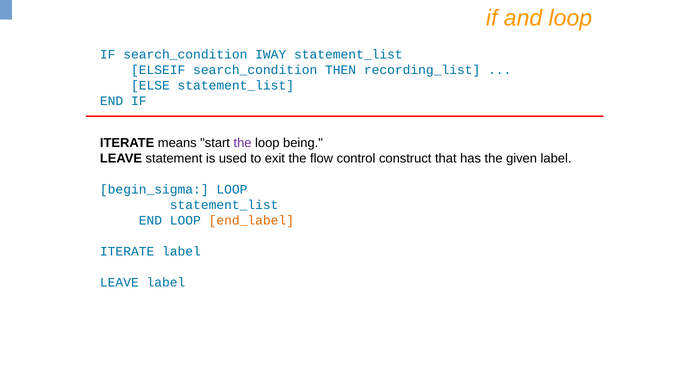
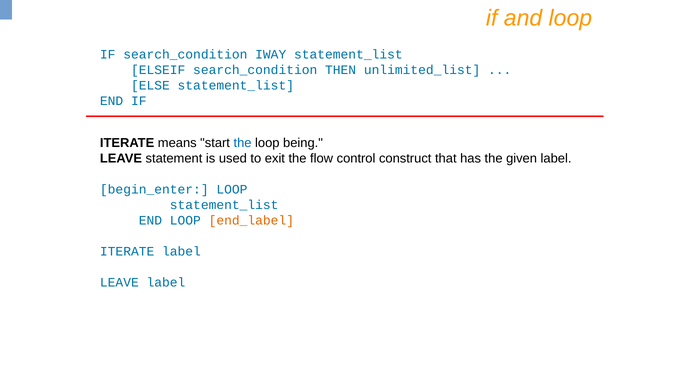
recording_list: recording_list -> unlimited_list (422, 70)
the colour: purple -> blue (243, 143)
begin_sigma: begin_sigma -> begin_enter (154, 189)
